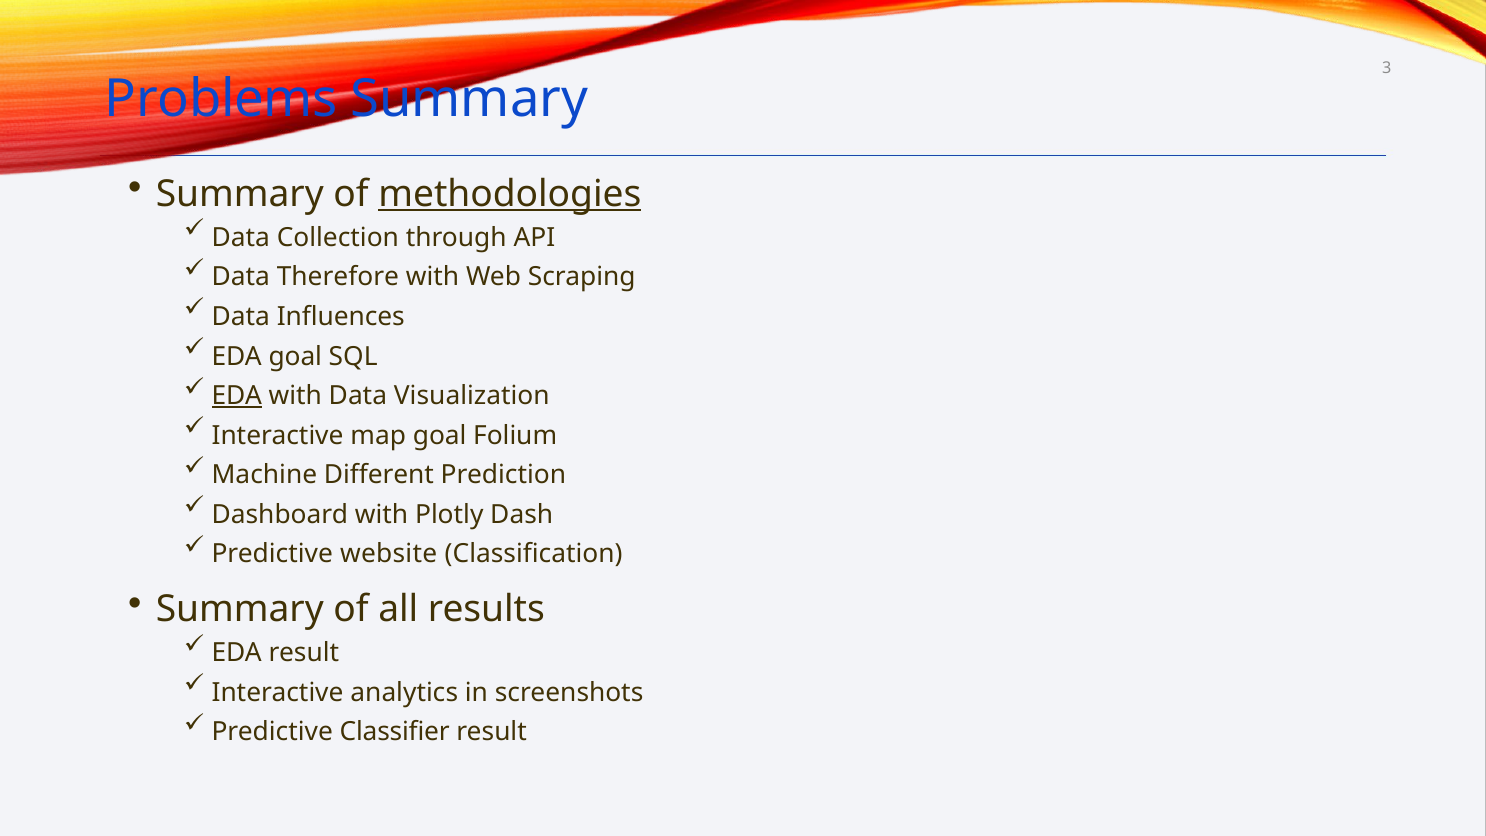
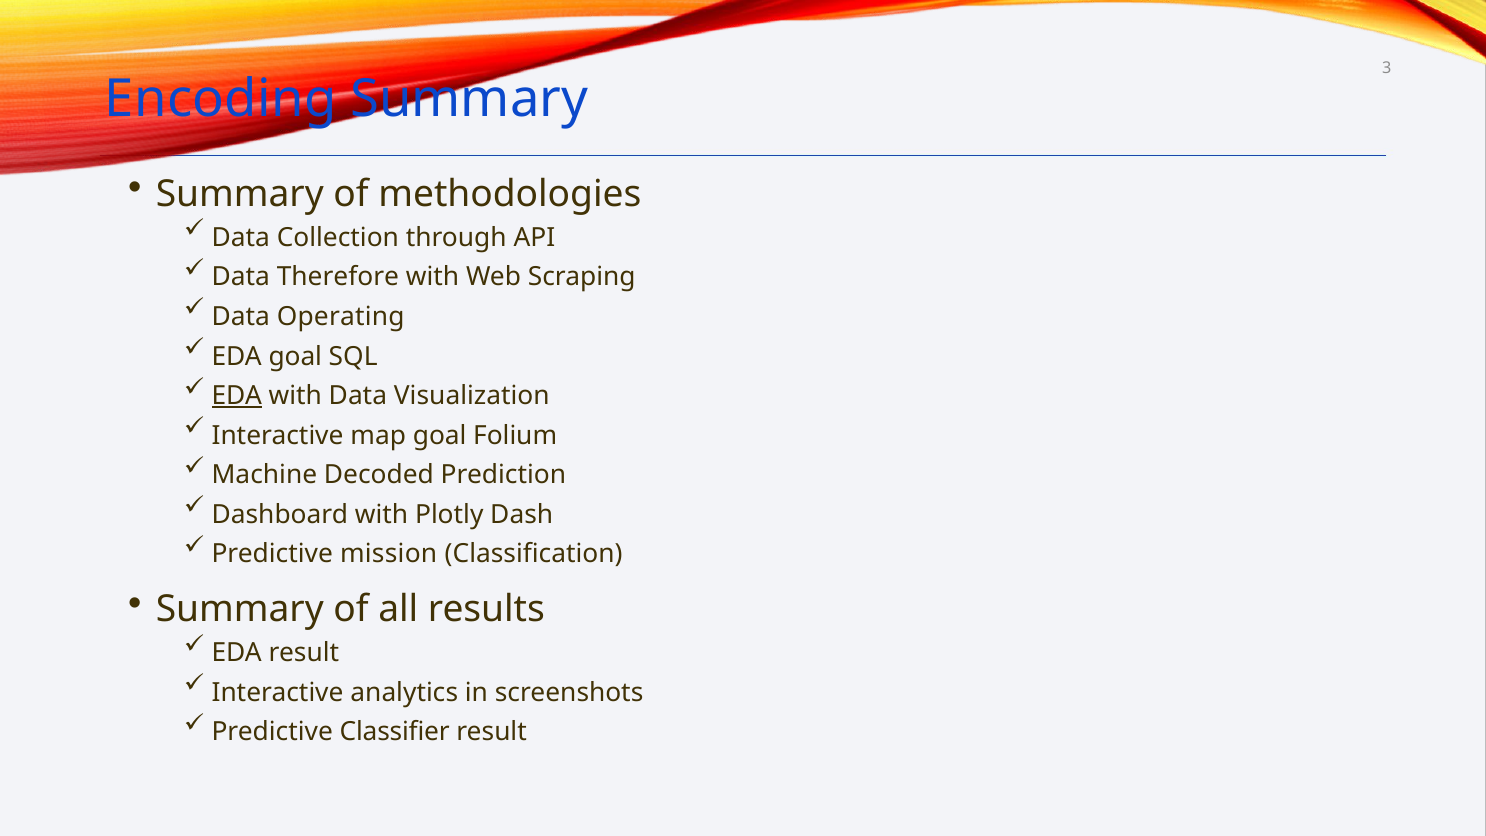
Problems: Problems -> Encoding (221, 99)
methodologies underline: present -> none (510, 194)
Influences: Influences -> Operating (341, 317)
Different: Different -> Decoded (379, 475)
website: website -> mission (389, 554)
